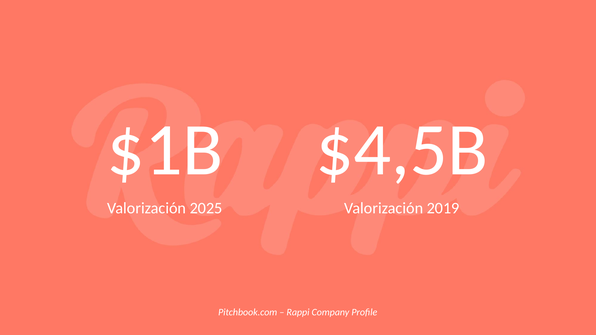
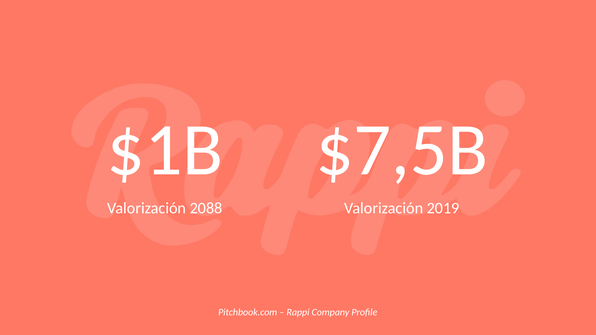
$4,5B: $4,5B -> $7,5B (402, 150)
2025: 2025 -> 2088 (206, 208)
